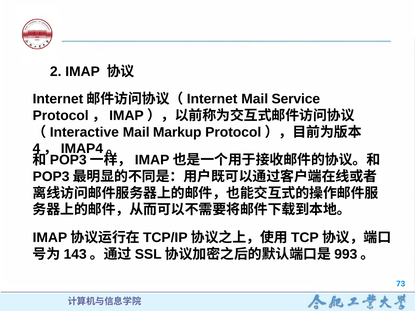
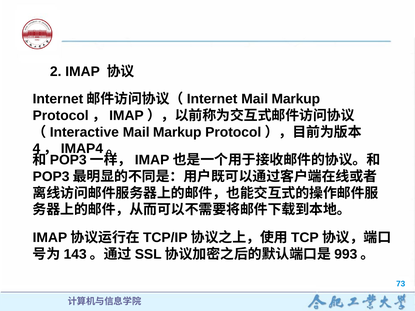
Service: Service -> Markup (296, 99)
